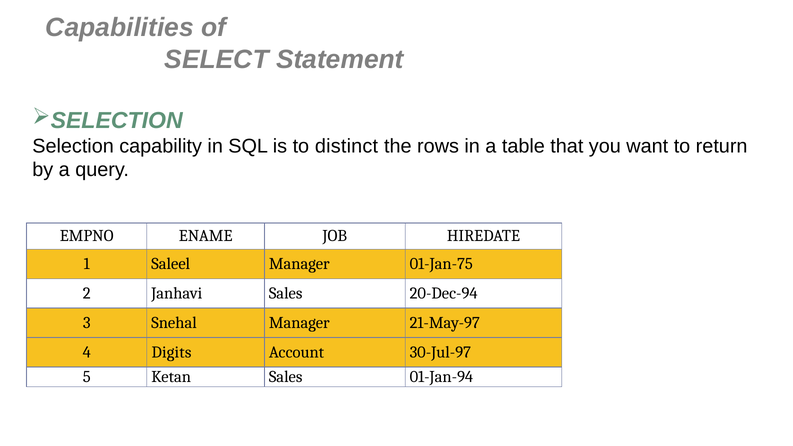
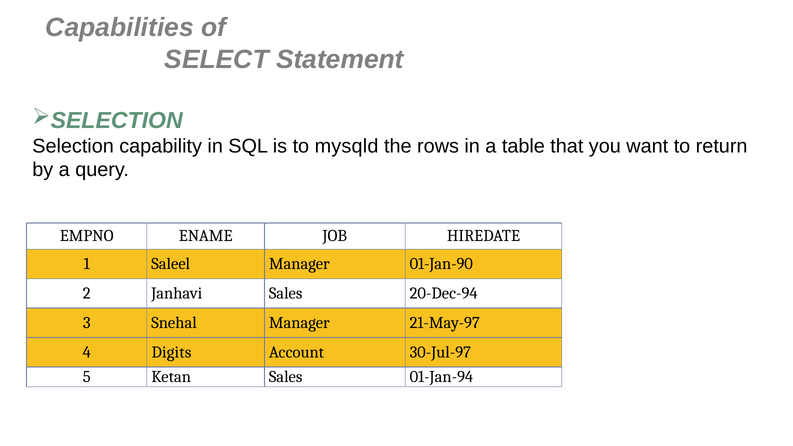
distinct: distinct -> mysqld (347, 146)
01-Jan-75: 01-Jan-75 -> 01-Jan-90 (441, 264)
